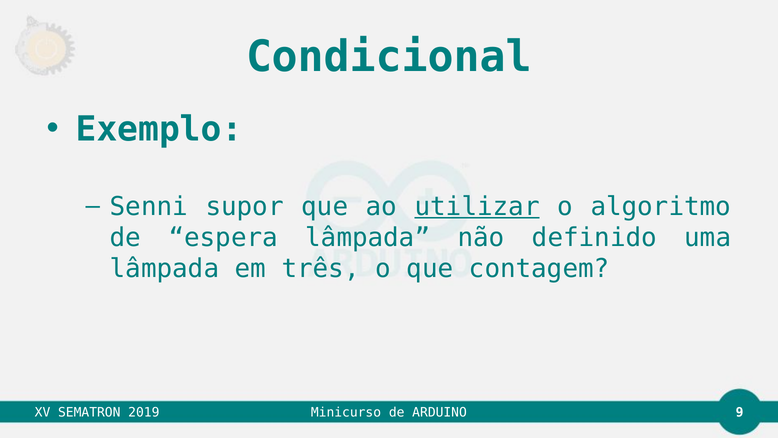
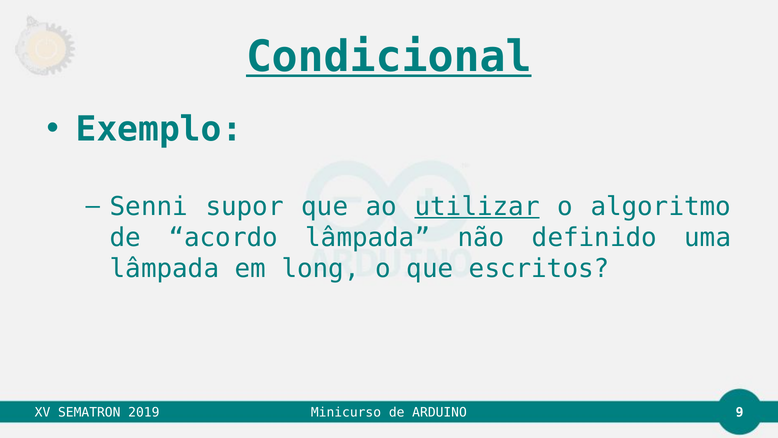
Condicional underline: none -> present (389, 57)
espera: espera -> acordo (223, 237)
três: três -> long (321, 269)
contagem: contagem -> escritos (539, 269)
